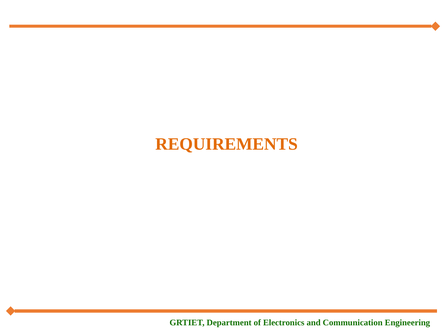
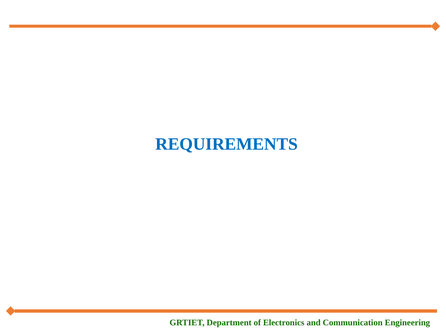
REQUIREMENTS colour: orange -> blue (227, 144)
